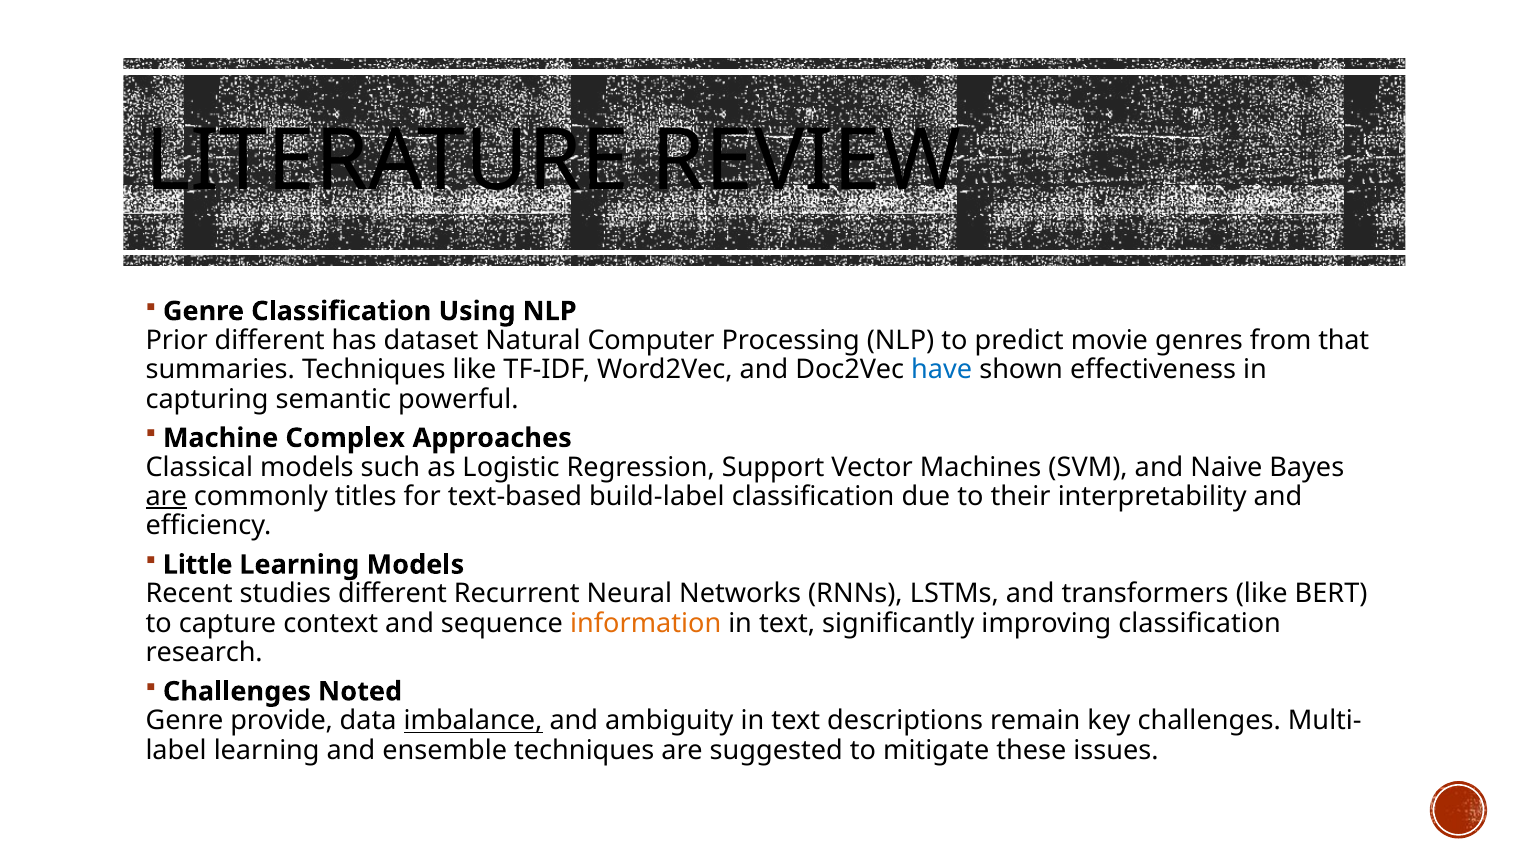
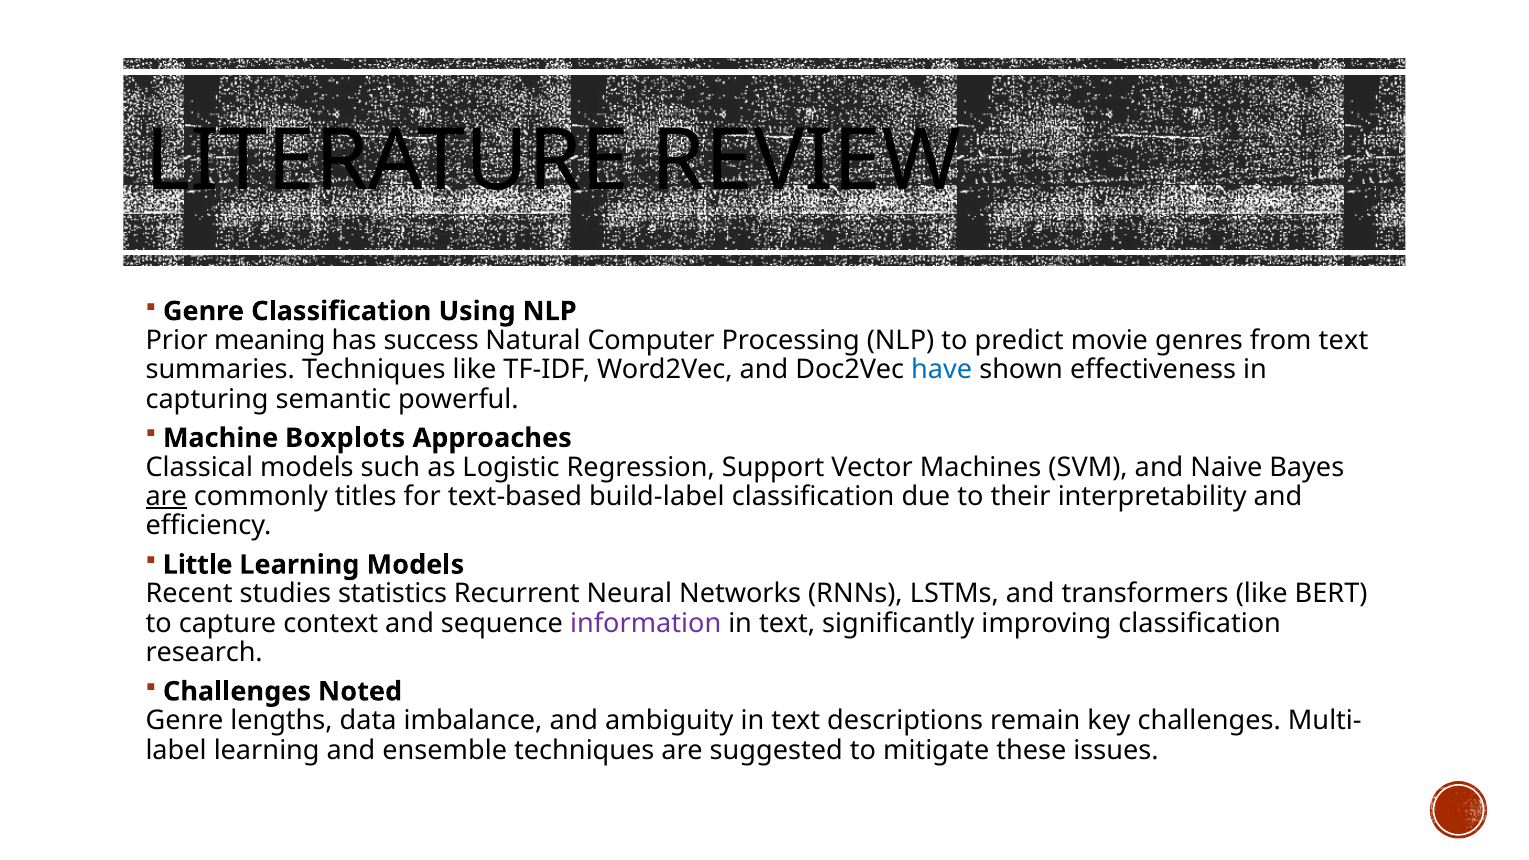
Prior different: different -> meaning (270, 341)
dataset: dataset -> success (431, 341)
from that: that -> text (1344, 341)
Complex: Complex -> Boxplots (345, 438)
studies different: different -> statistics (393, 594)
information colour: orange -> purple (646, 623)
provide: provide -> lengths (282, 721)
imbalance underline: present -> none (473, 721)
